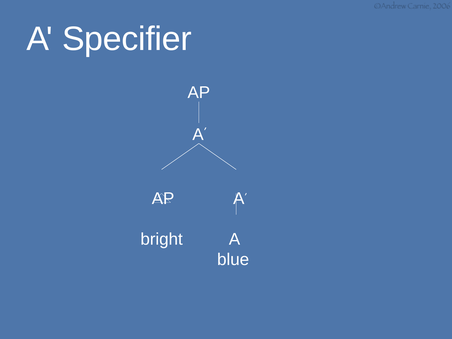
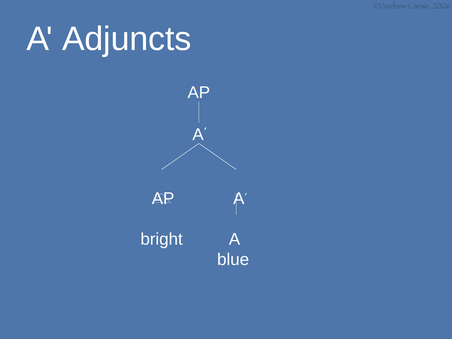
Specifier: Specifier -> Adjuncts (127, 39)
